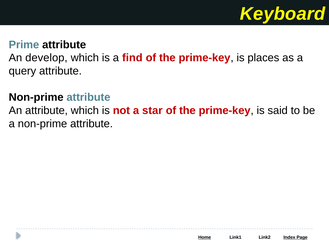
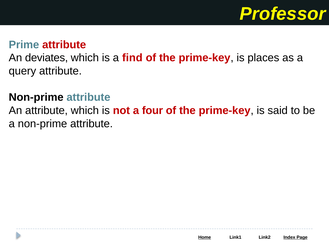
Keyboard: Keyboard -> Professor (283, 14)
attribute colour: black -> red (64, 45)
develop: develop -> deviates (47, 58)
star: star -> four (153, 110)
